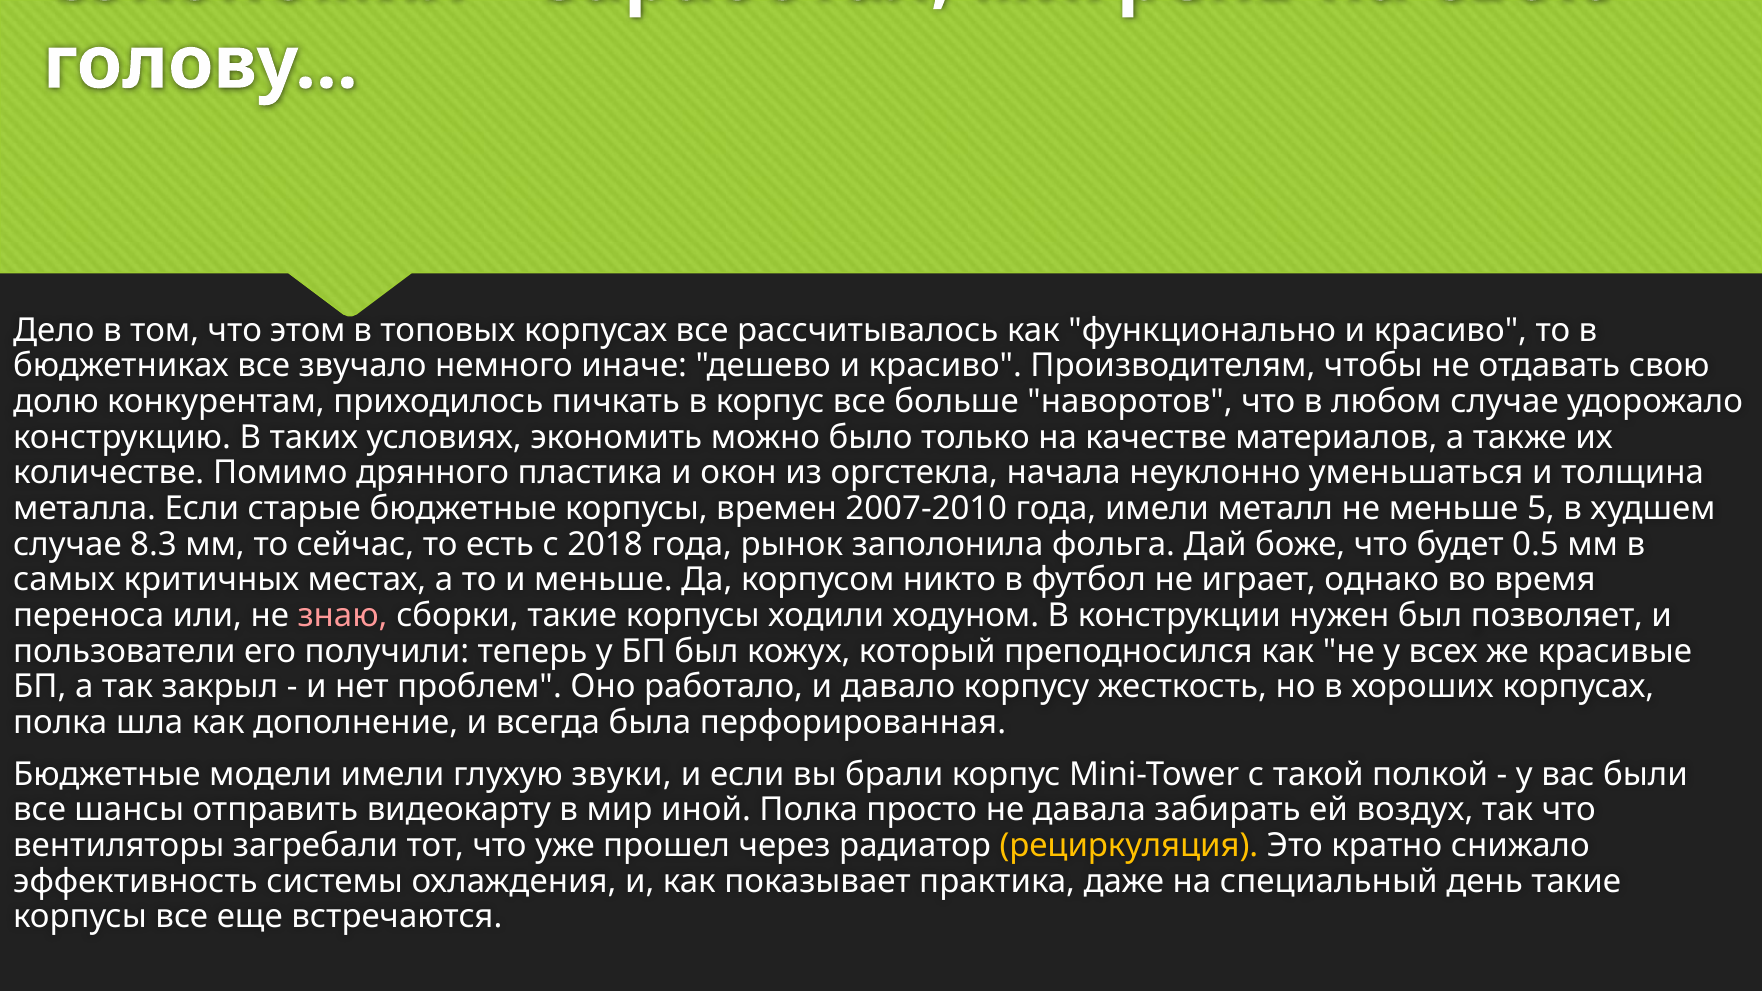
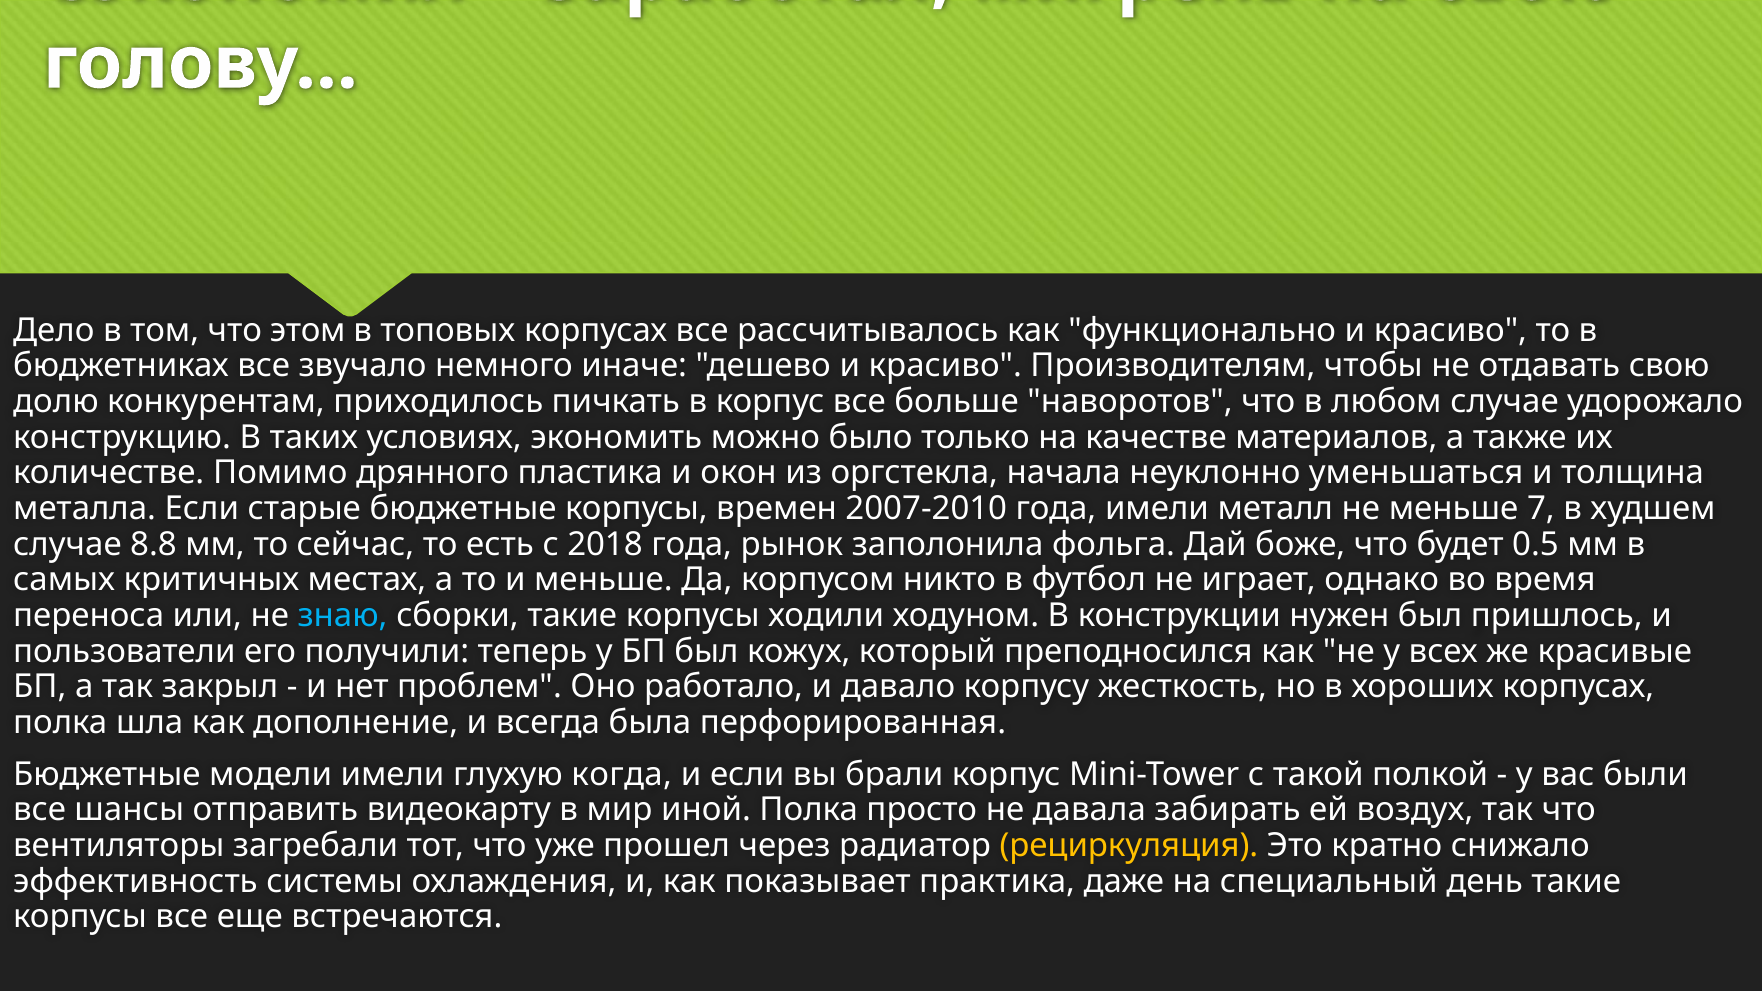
5: 5 -> 7 (1541, 509)
8.3: 8.3 -> 8.8 (153, 544)
знаю colour: pink -> light blue (343, 616)
позволяет: позволяет -> пришлось (1557, 616)
звуки: звуки -> когда (622, 774)
